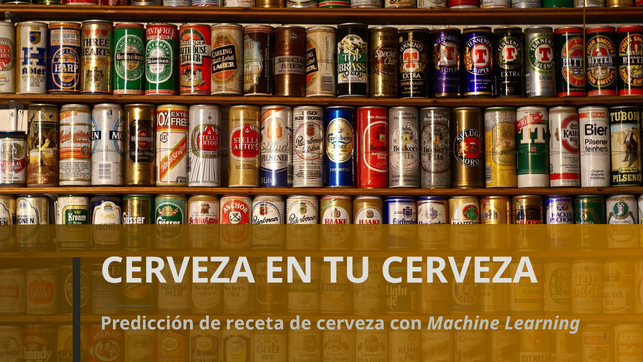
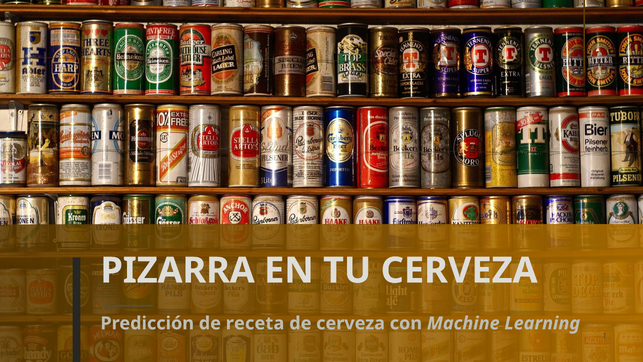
CERVEZA: CERVEZA -> PIZARRA (178, 270)
